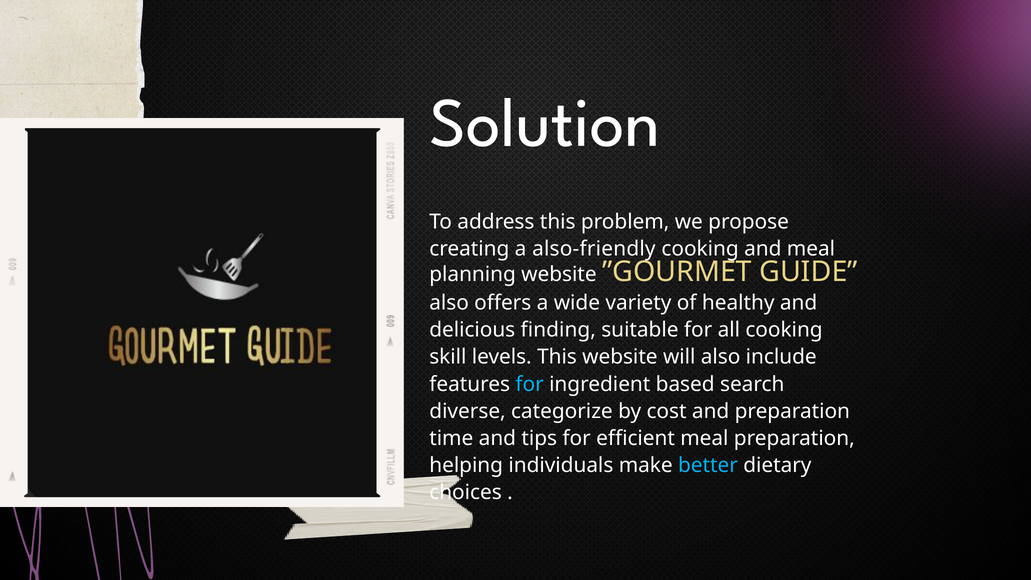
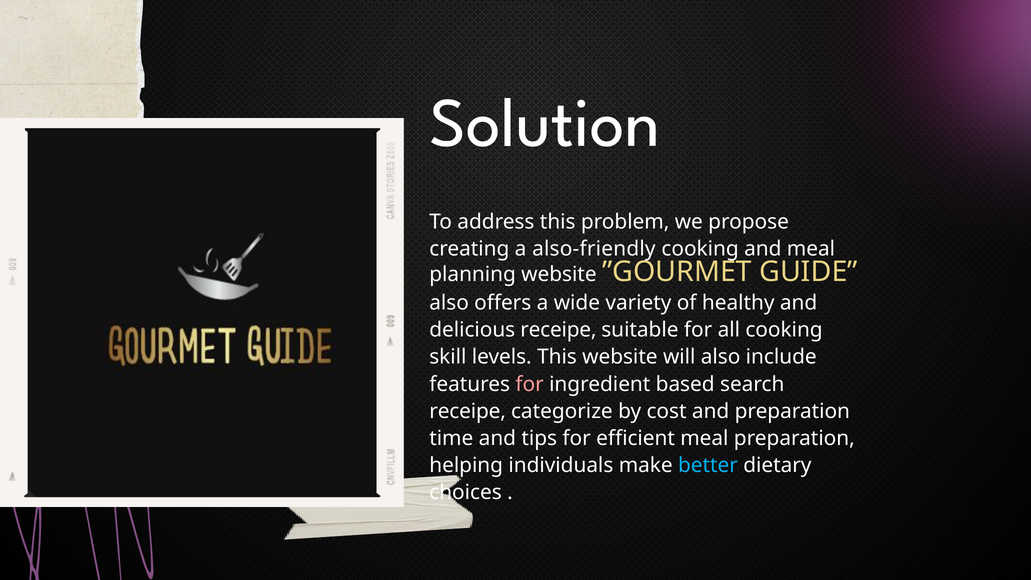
delicious finding: finding -> receipe (558, 330)
for colour: light blue -> pink (530, 384)
diverse: diverse -> receipe (468, 411)
